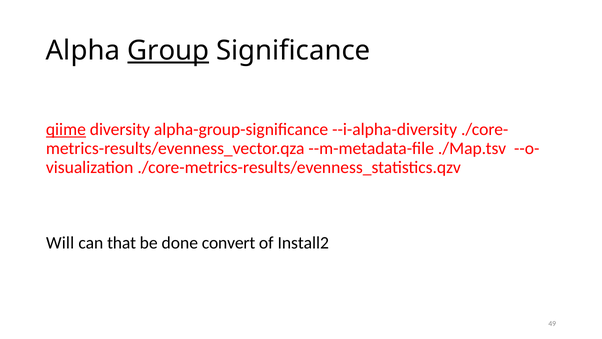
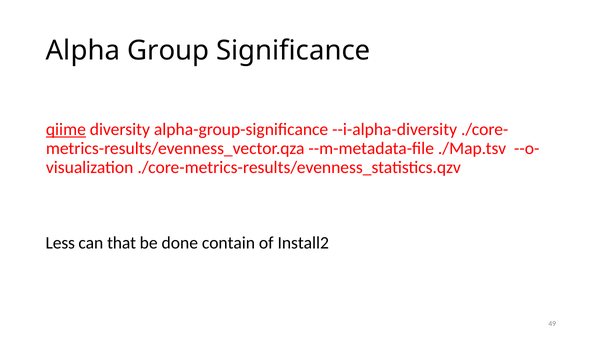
Group underline: present -> none (168, 51)
Will: Will -> Less (60, 243)
convert: convert -> contain (228, 243)
